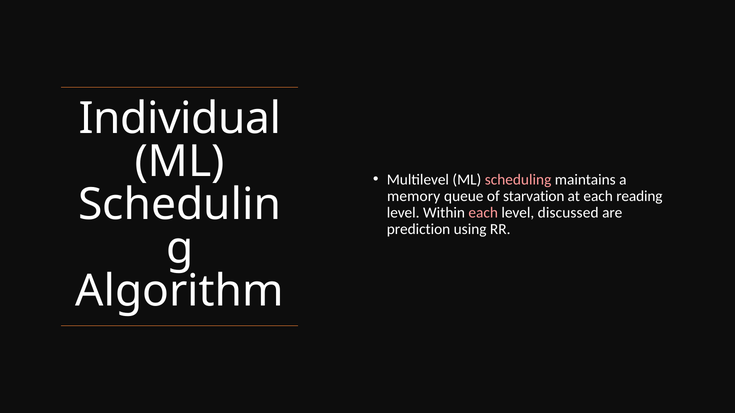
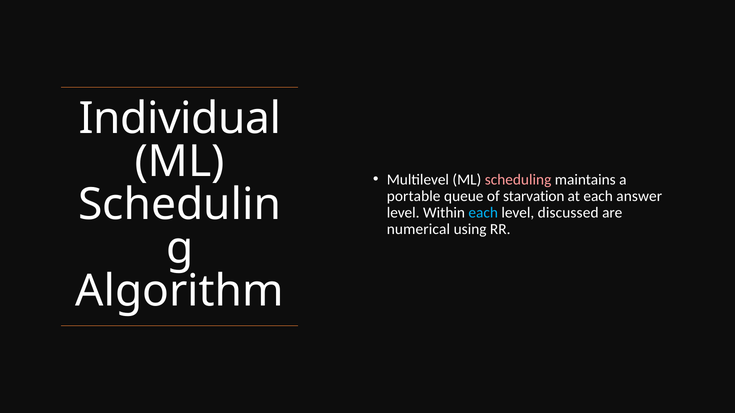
memory: memory -> portable (414, 196)
reading: reading -> answer (639, 196)
each colour: pink -> light blue (483, 213)
prediction: prediction -> numerical (418, 229)
